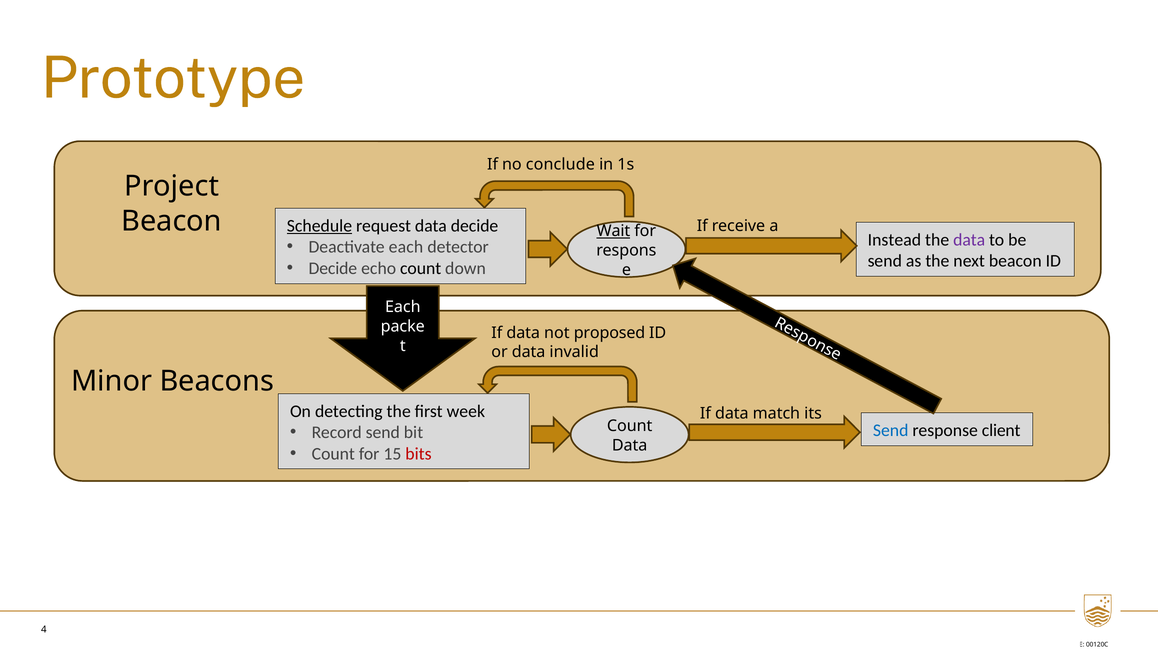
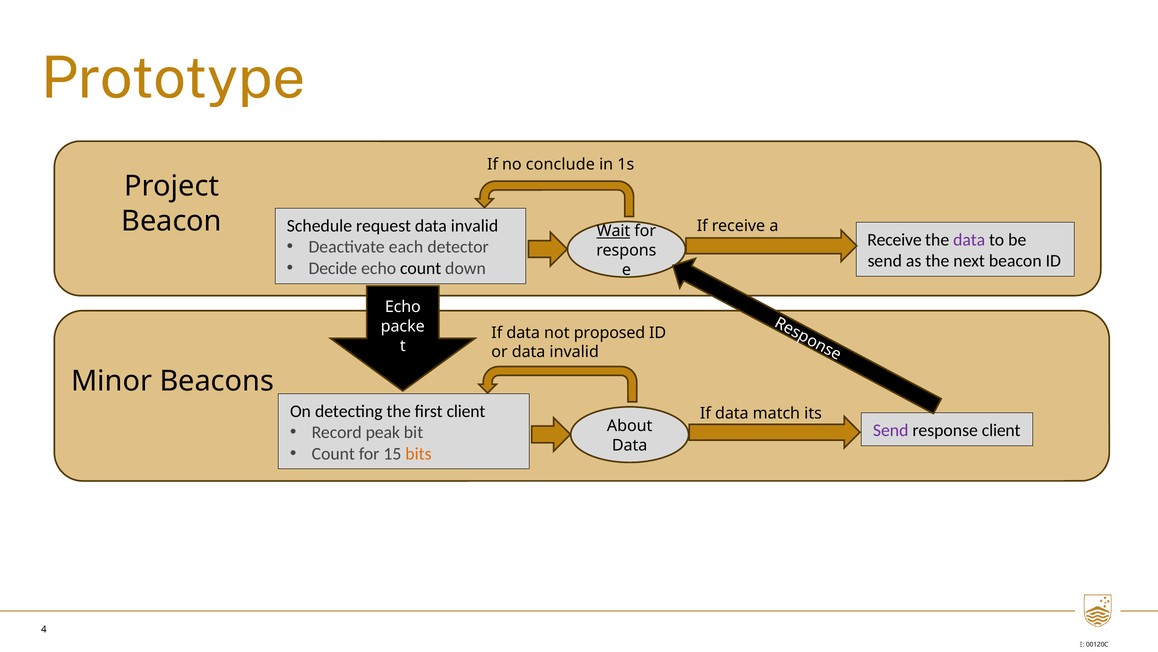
Schedule underline: present -> none (319, 226)
request data decide: decide -> invalid (475, 226)
Instead: Instead -> Receive (894, 239)
Each: Each -> Echo (403, 307)
first week: week -> client (466, 411)
Count: Count -> About (630, 426)
Record send: send -> peak (383, 432)
Send colour: blue -> purple (891, 430)
bits colour: red -> orange (418, 453)
